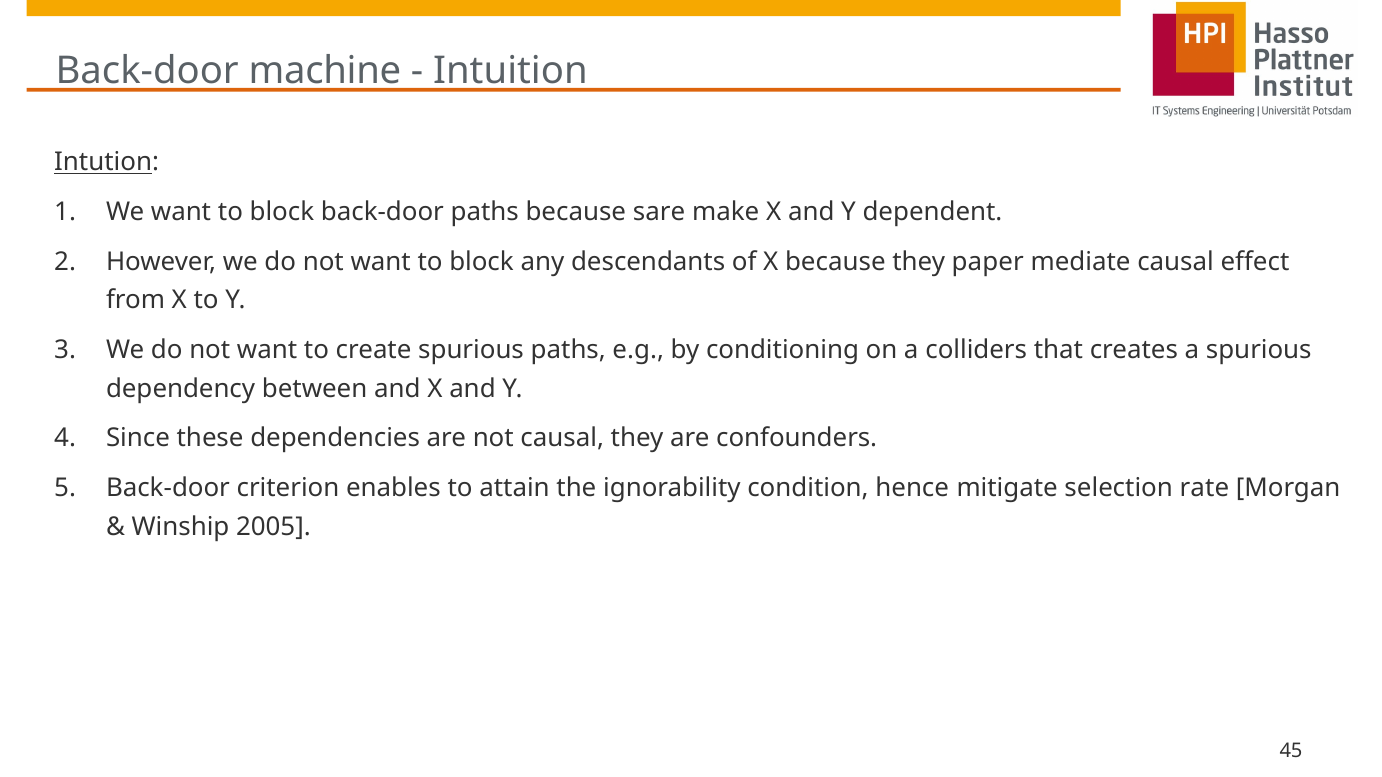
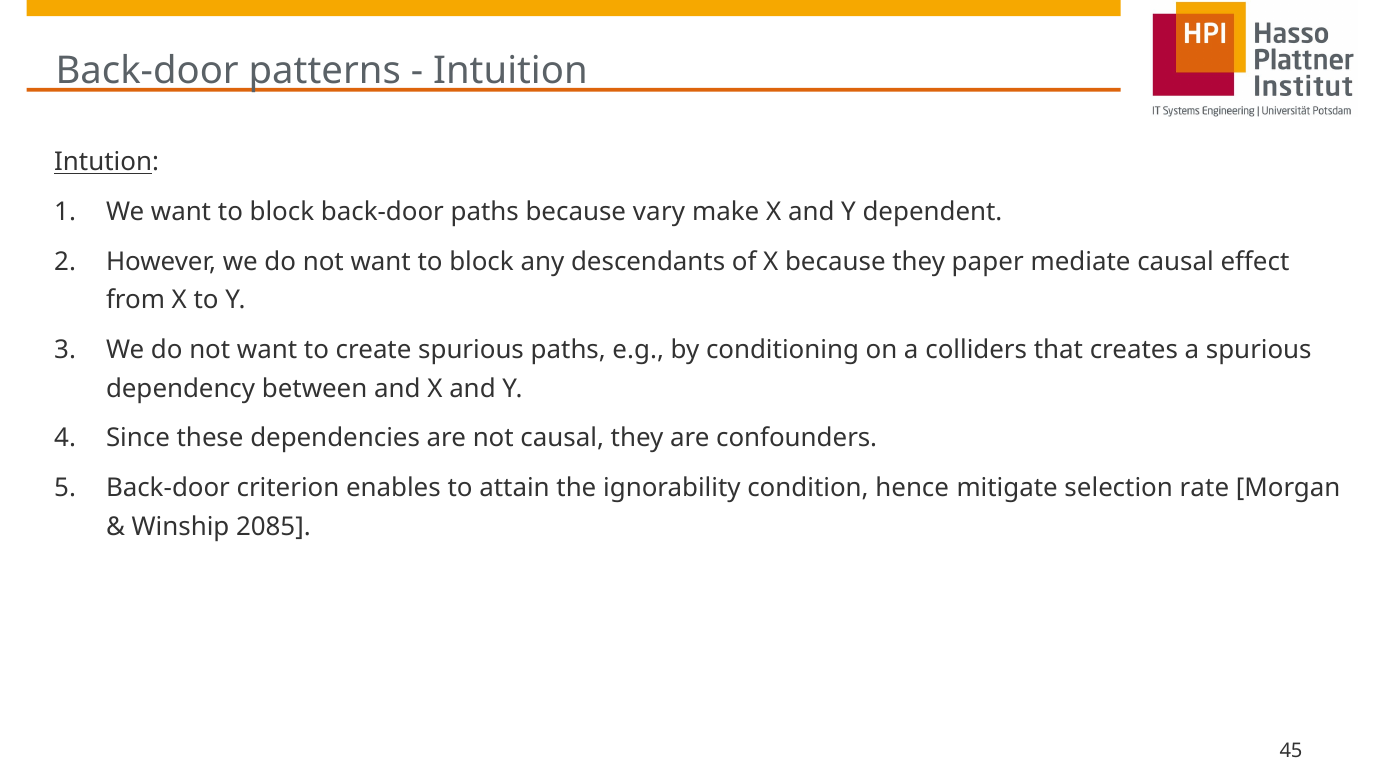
machine: machine -> patterns (325, 71)
sare: sare -> vary (659, 212)
2005: 2005 -> 2085 (273, 527)
